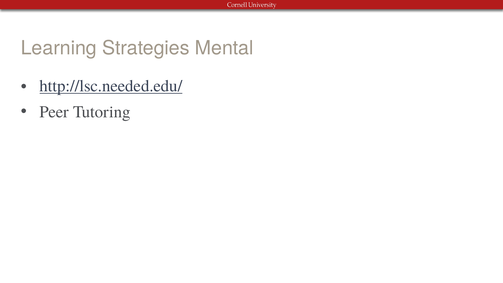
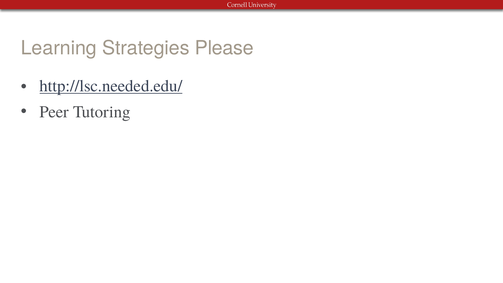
Mental: Mental -> Please (224, 48)
